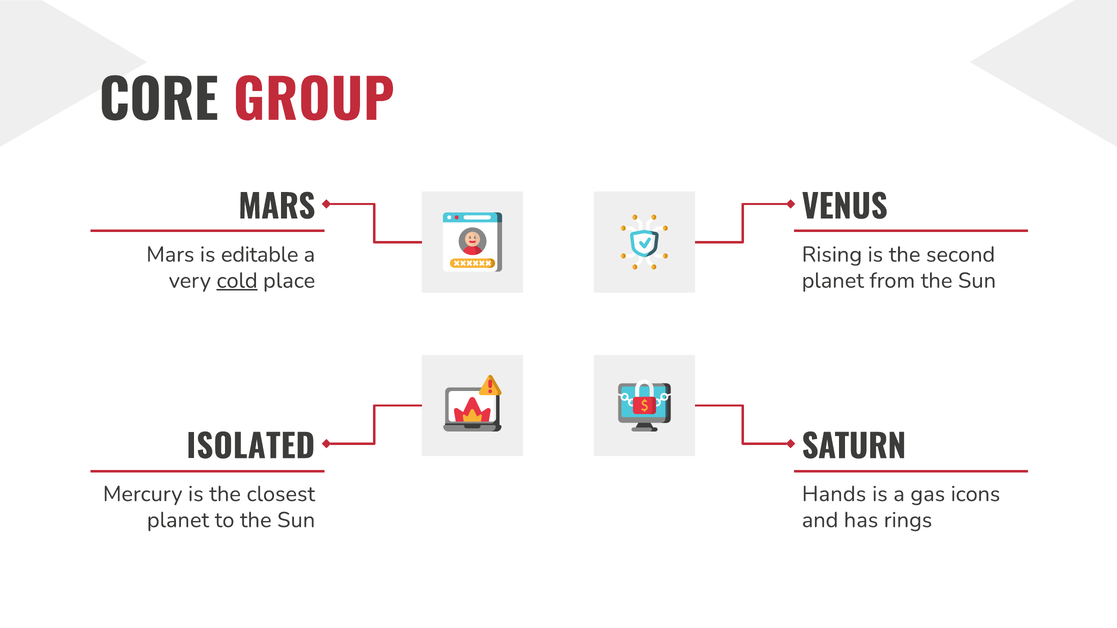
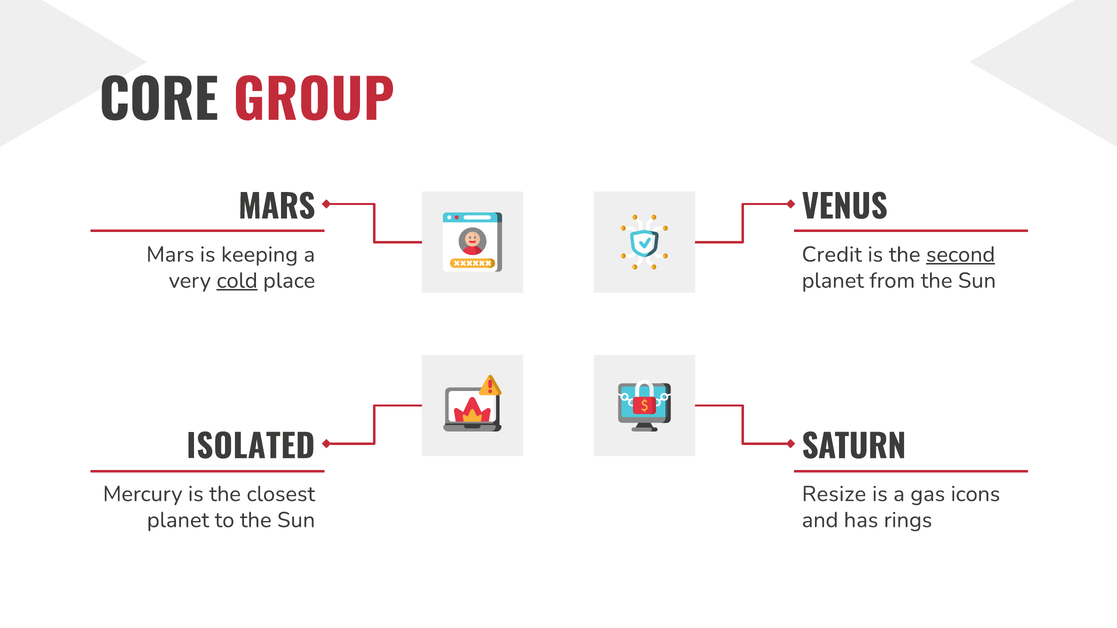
editable: editable -> keeping (260, 255)
Rising: Rising -> Credit (832, 255)
second underline: none -> present (961, 255)
Hands: Hands -> Resize (834, 494)
